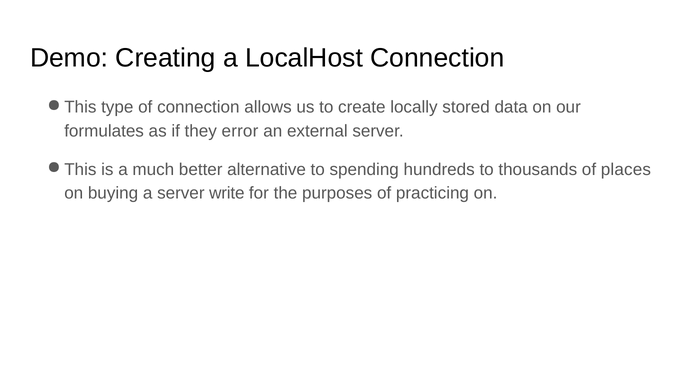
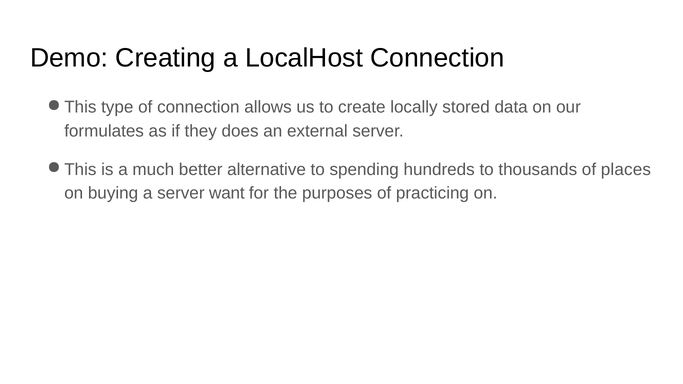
error: error -> does (240, 131)
write: write -> want (227, 193)
